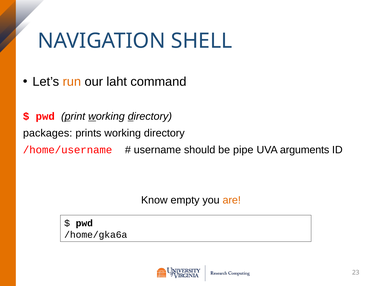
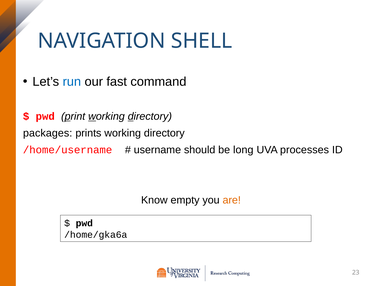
run colour: orange -> blue (72, 82)
laht: laht -> fast (117, 82)
pipe: pipe -> long (243, 150)
arguments: arguments -> processes (305, 150)
